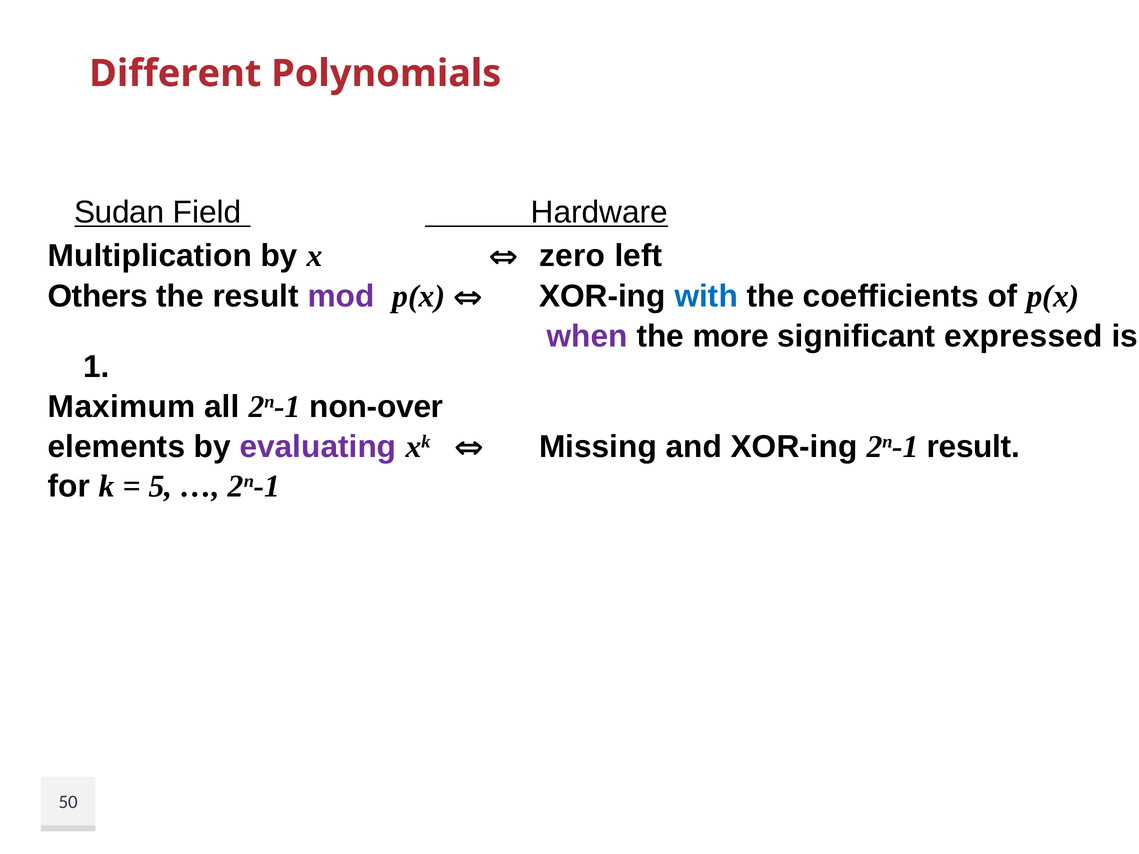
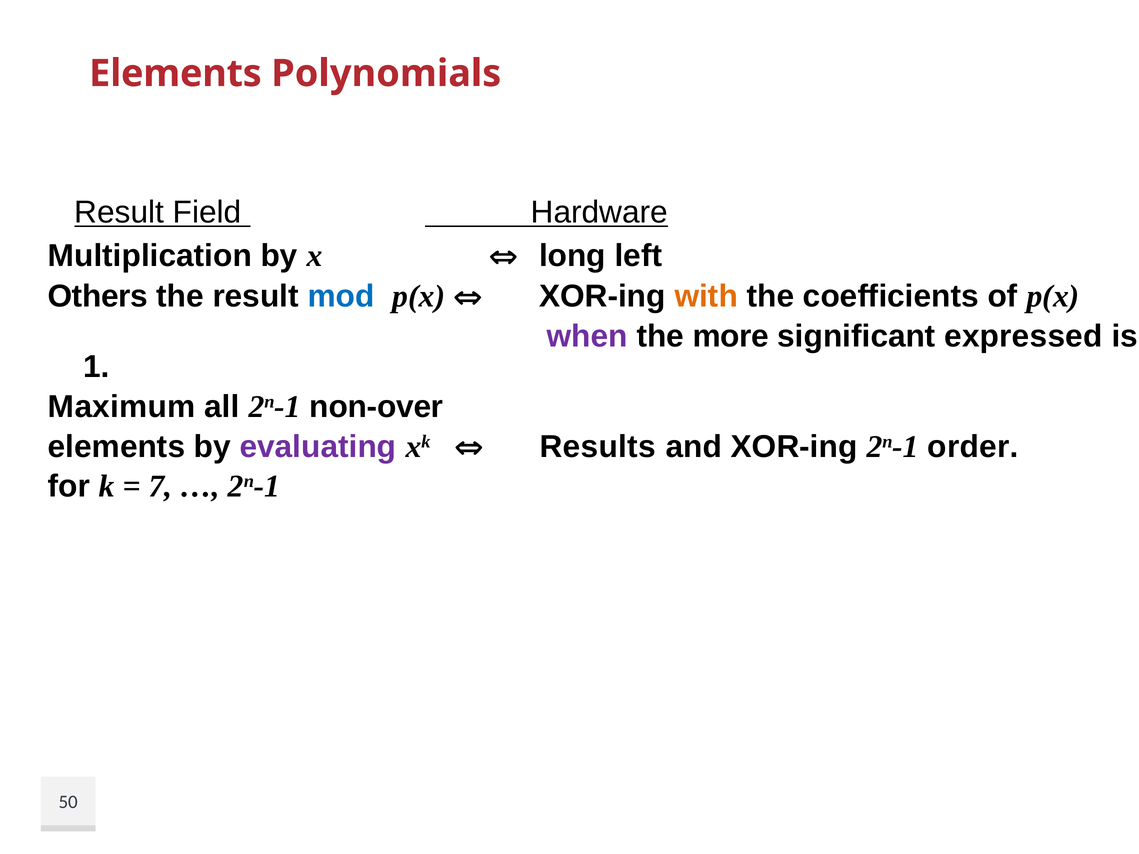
Different: Different -> Elements (175, 74)
Sudan: Sudan -> Result (119, 212)
zero: zero -> long (572, 256)
mod colour: purple -> blue (341, 297)
with colour: blue -> orange (706, 297)
Missing: Missing -> Results (598, 447)
2n-1 result: result -> order (973, 447)
5: 5 -> 7 (160, 487)
